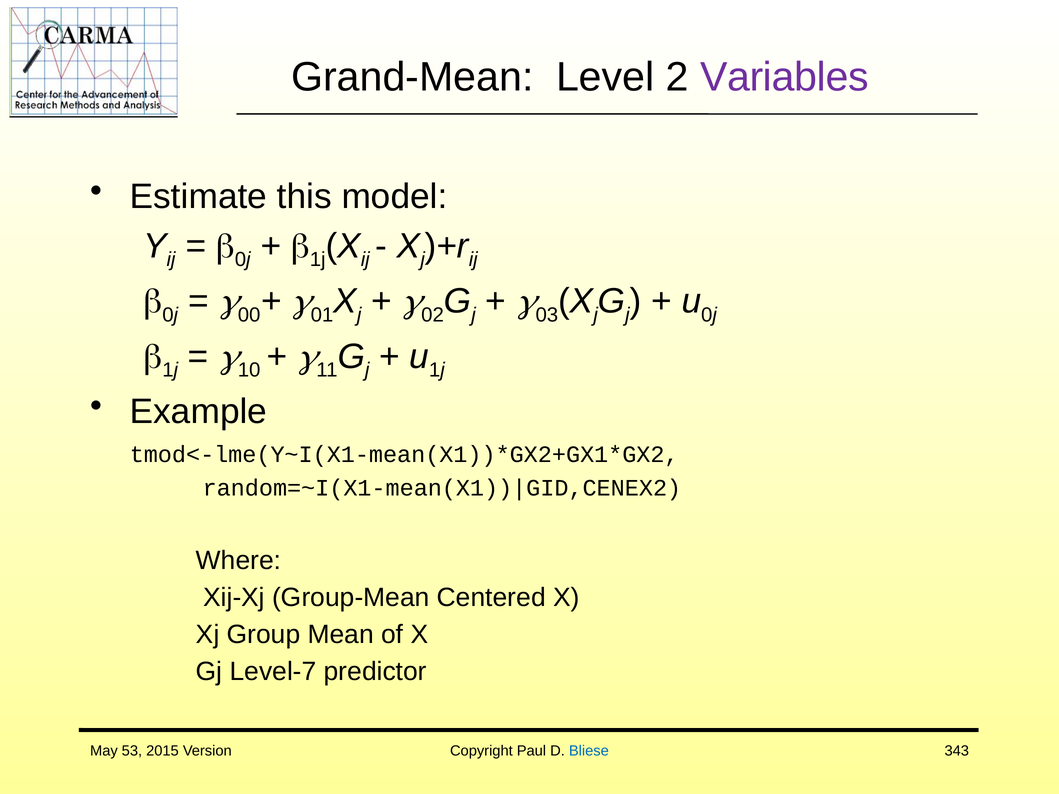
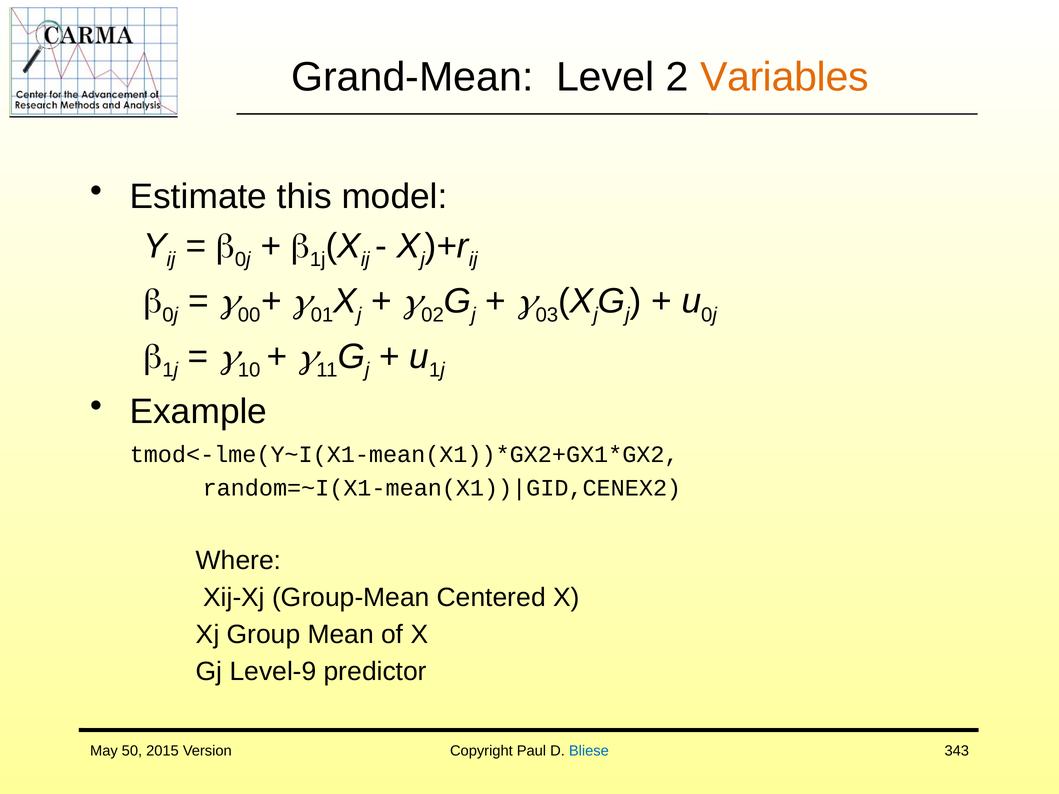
Variables colour: purple -> orange (784, 77)
Level-7: Level-7 -> Level-9 (273, 672)
53: 53 -> 50 (132, 751)
